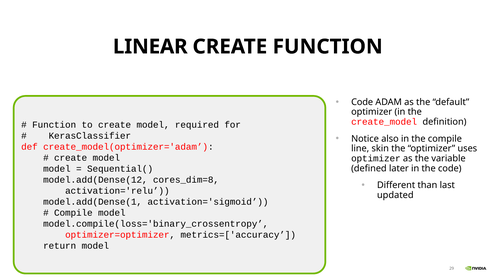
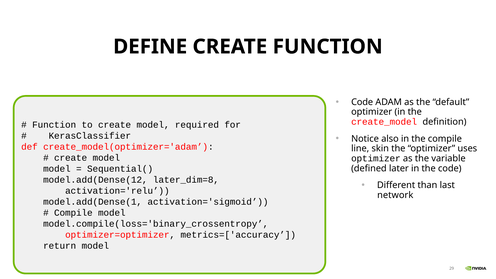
LINEAR: LINEAR -> DEFINE (150, 47)
cores_dim=8: cores_dim=8 -> later_dim=8 (186, 180)
updated: updated -> network (395, 195)
